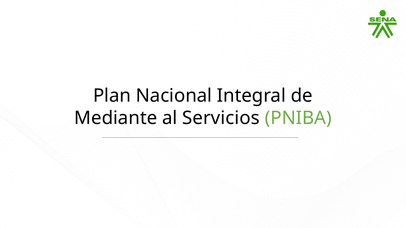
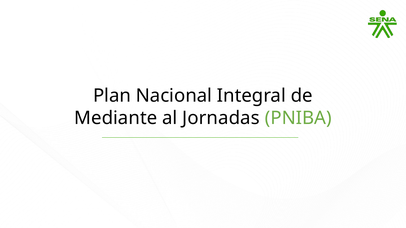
Servicios: Servicios -> Jornadas (221, 118)
